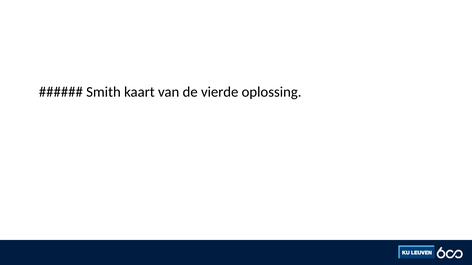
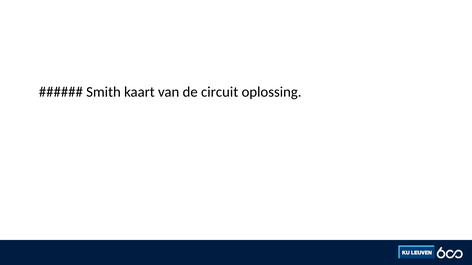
vierde: vierde -> circuit (220, 92)
